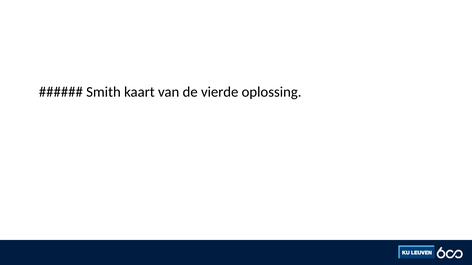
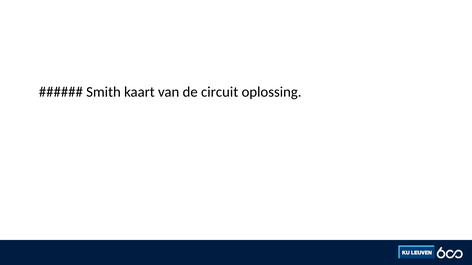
vierde: vierde -> circuit (220, 92)
